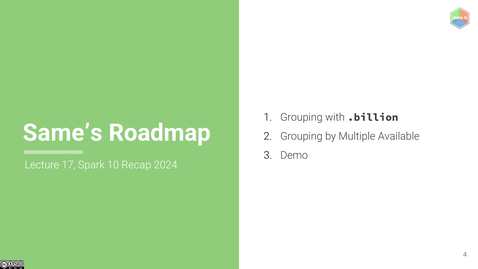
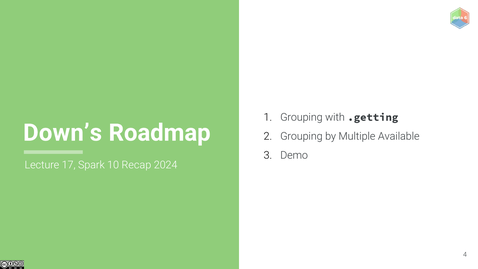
.billion: .billion -> .getting (373, 117)
Same’s: Same’s -> Down’s (63, 133)
